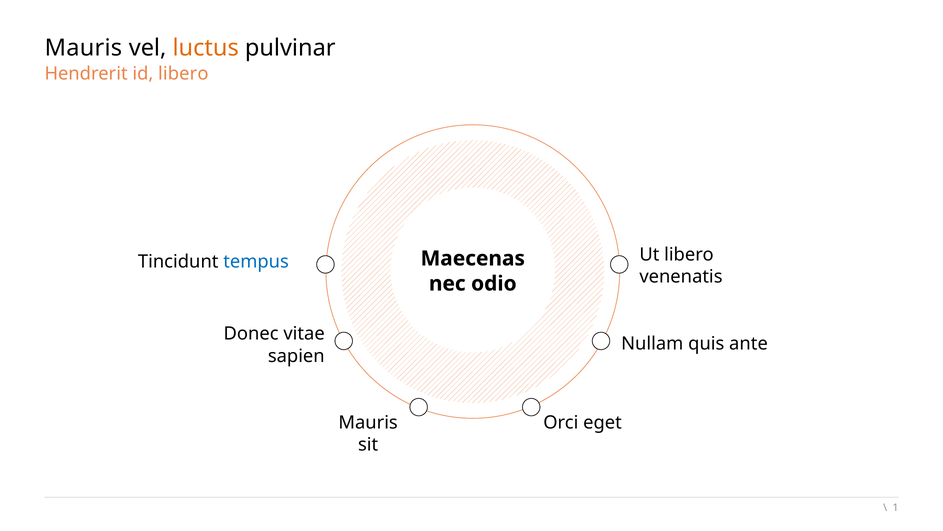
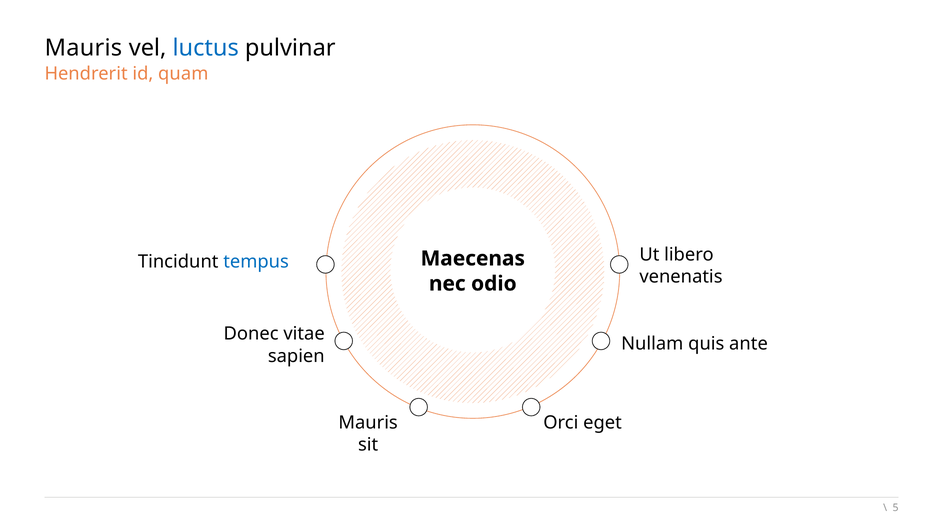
luctus colour: orange -> blue (206, 48)
id libero: libero -> quam (183, 74)
1: 1 -> 5 (896, 507)
